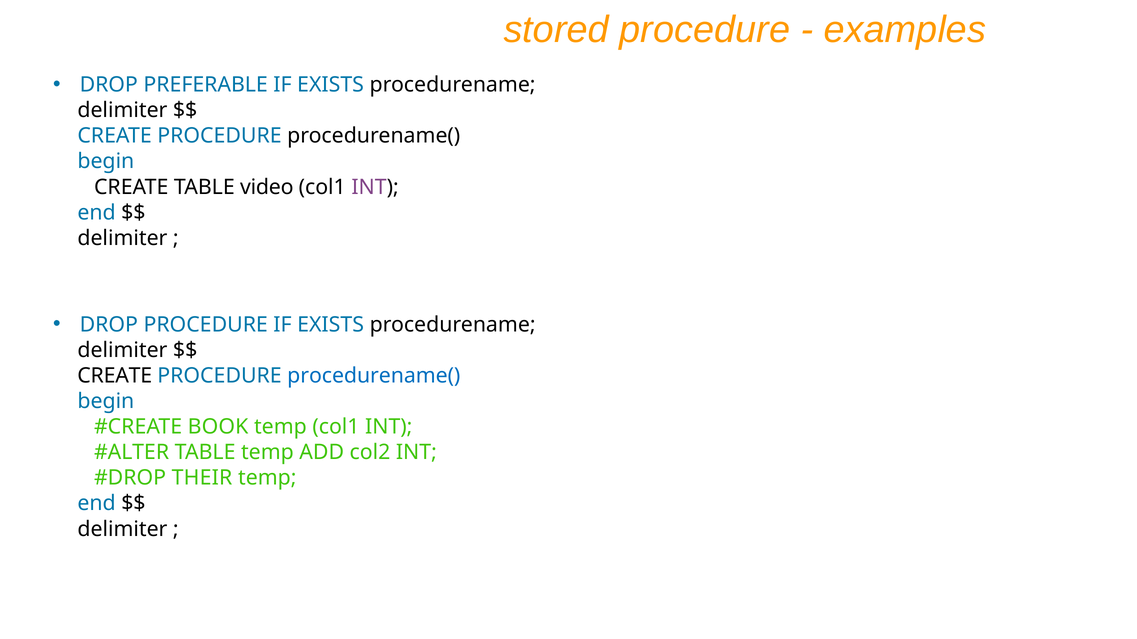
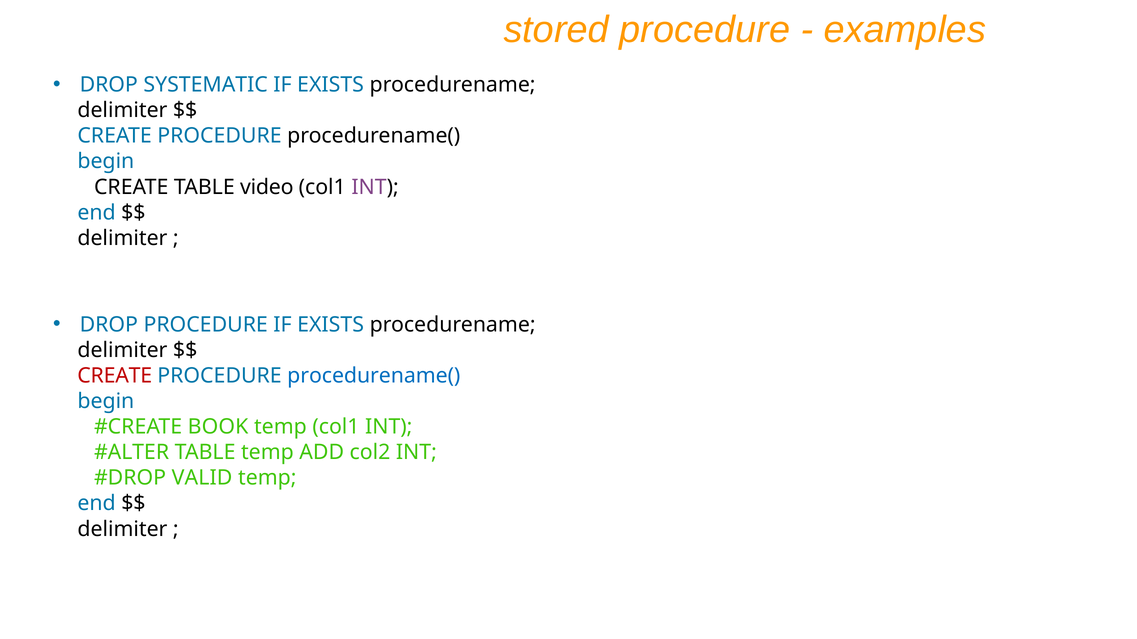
PREFERABLE: PREFERABLE -> SYSTEMATIC (206, 85)
CREATE colour: black -> red (115, 376)
THEIR: THEIR -> VALID (202, 478)
